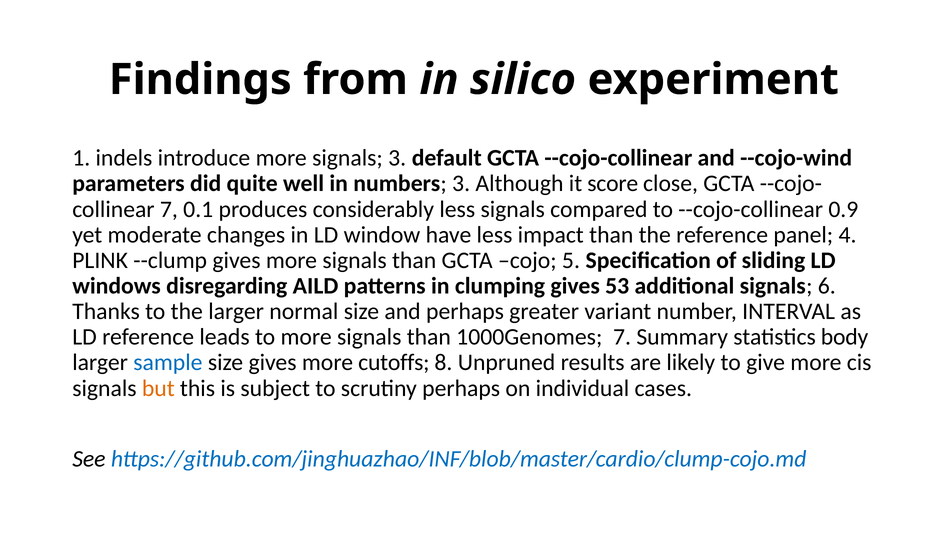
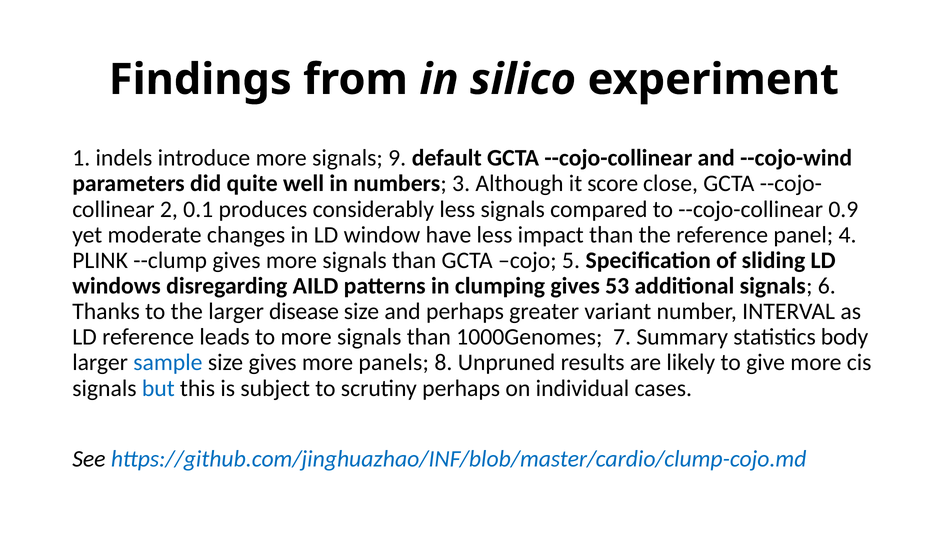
signals 3: 3 -> 9 (397, 158)
7: 7 -> 2 (169, 209)
normal: normal -> disease (304, 312)
cutoffs: cutoffs -> panels (394, 363)
but colour: orange -> blue (158, 388)
